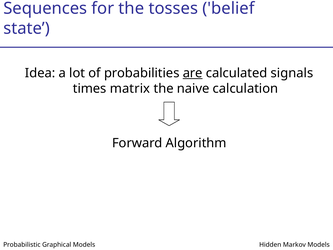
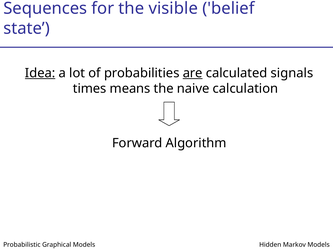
tosses: tosses -> visible (173, 8)
Idea underline: none -> present (40, 73)
matrix: matrix -> means (130, 89)
